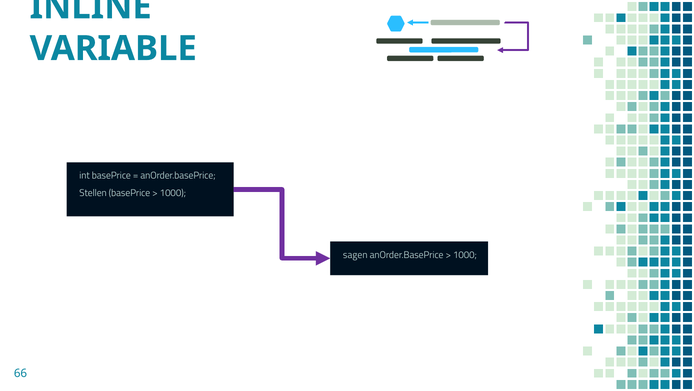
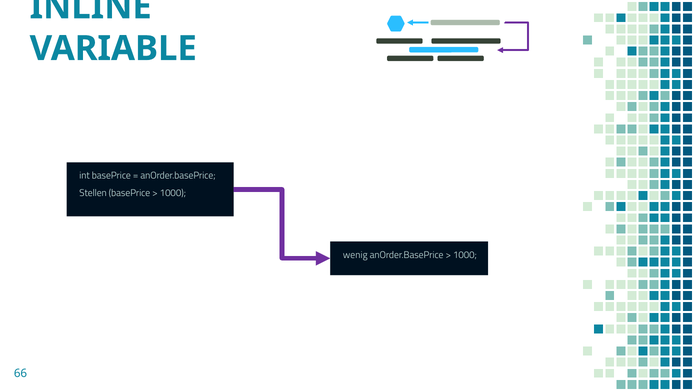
sagen: sagen -> wenig (355, 254)
